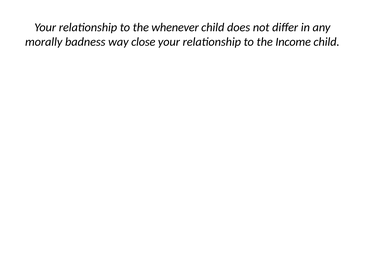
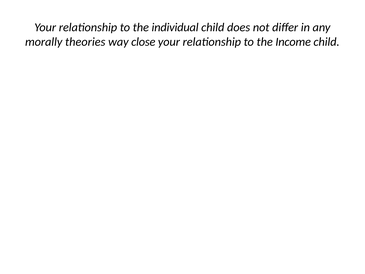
whenever: whenever -> individual (175, 27)
badness: badness -> theories (85, 42)
